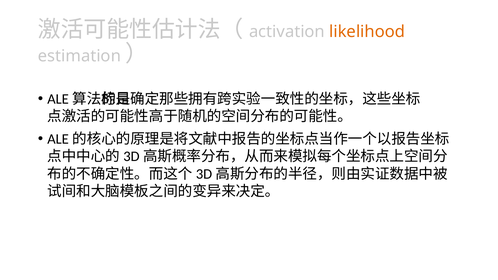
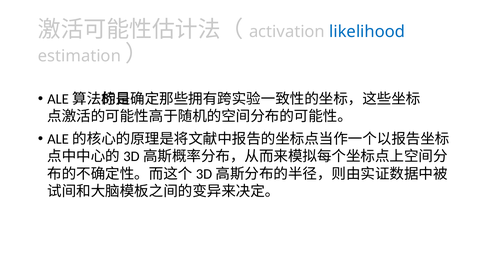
likelihood colour: orange -> blue (367, 32)
